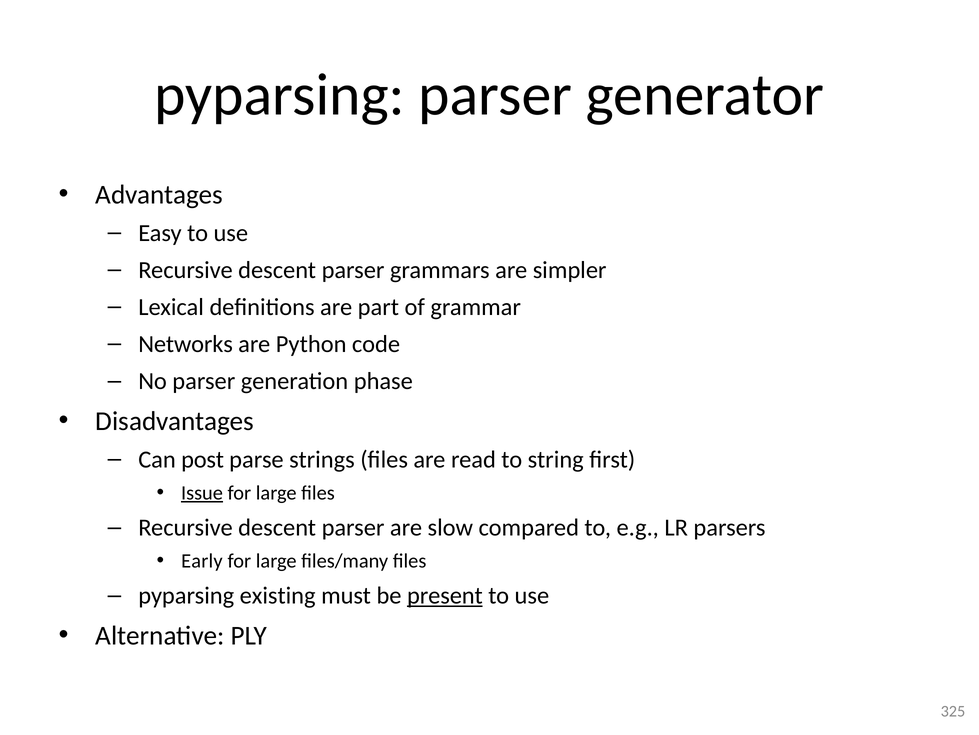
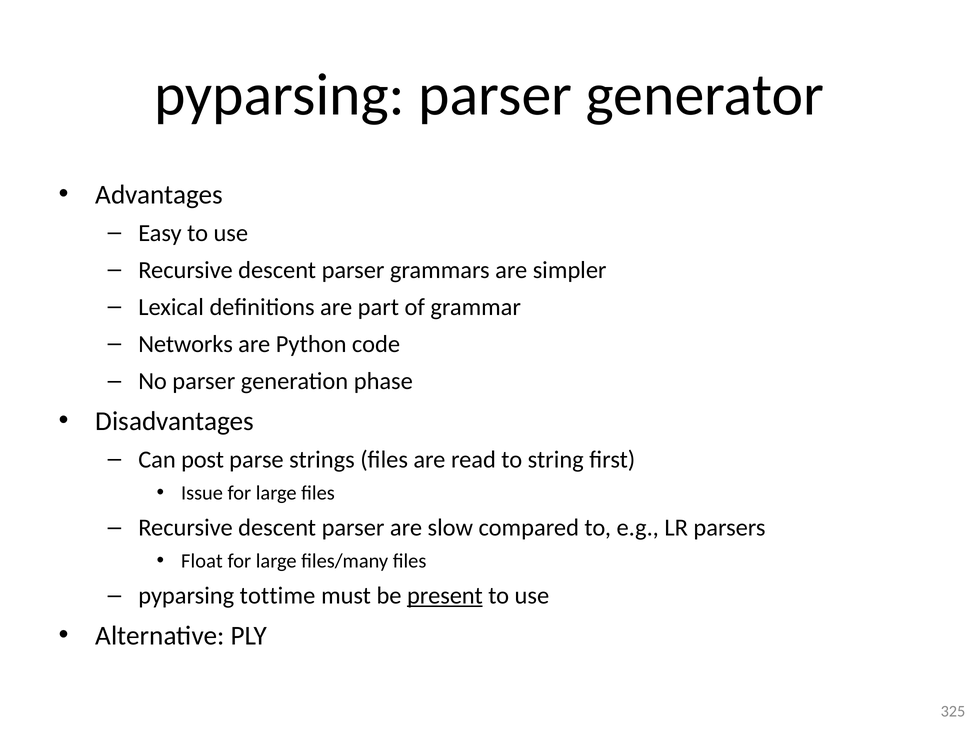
Issue underline: present -> none (202, 492)
Early: Early -> Float (202, 560)
existing: existing -> tottime (278, 595)
